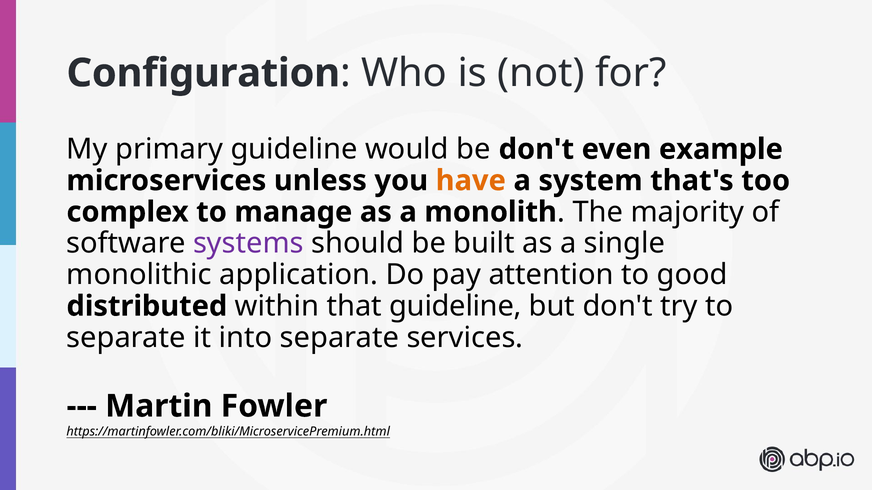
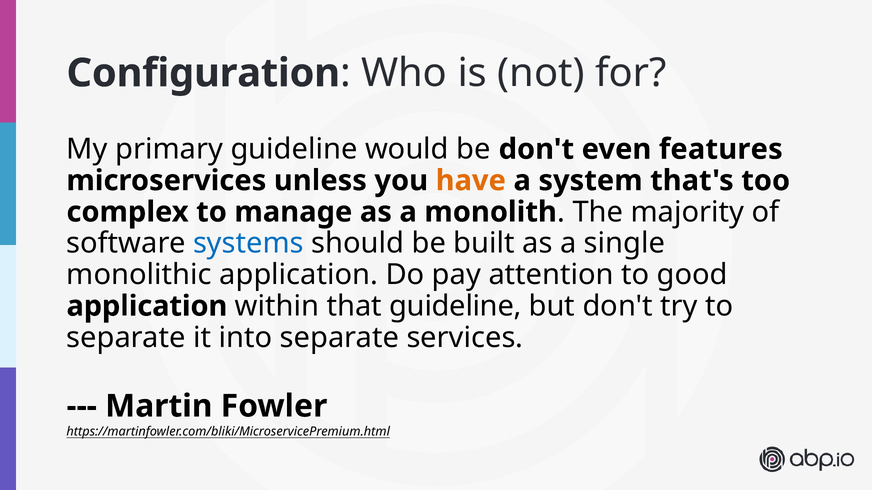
example: example -> features (721, 149)
systems colour: purple -> blue (248, 244)
distributed: distributed -> application (147, 306)
